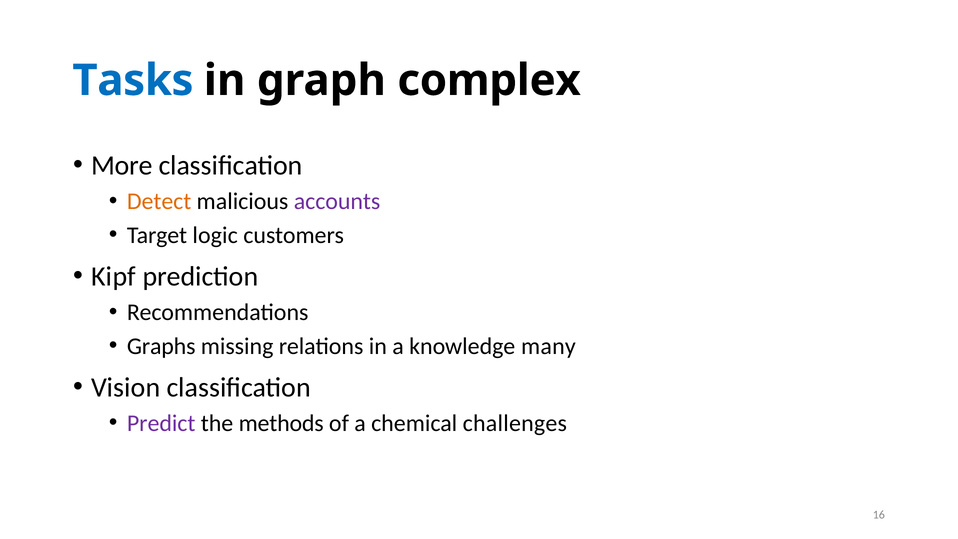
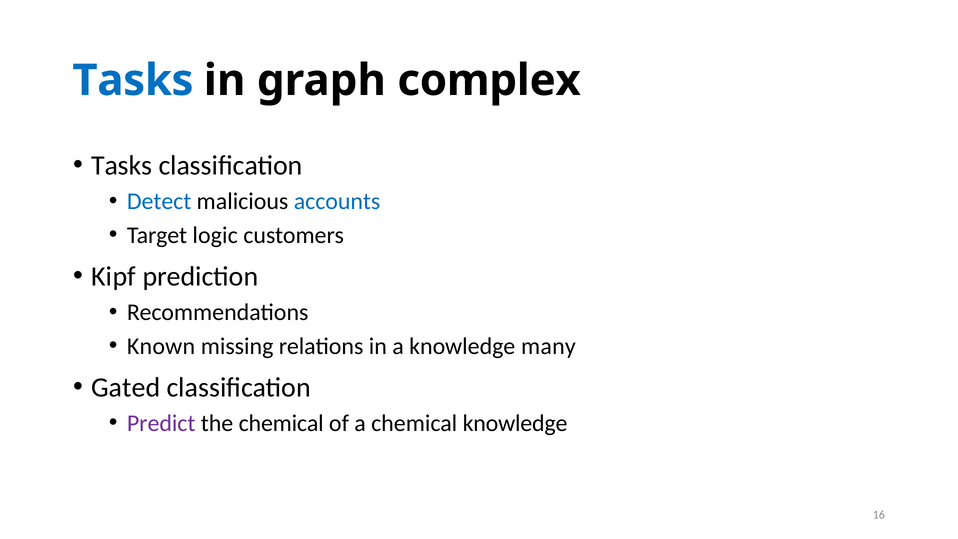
More: More -> Tasks (122, 166)
Detect colour: orange -> blue (159, 202)
accounts colour: purple -> blue (337, 202)
Graphs: Graphs -> Known (161, 346)
Vision: Vision -> Gated (126, 387)
the methods: methods -> chemical (281, 423)
chemical challenges: challenges -> knowledge (515, 423)
